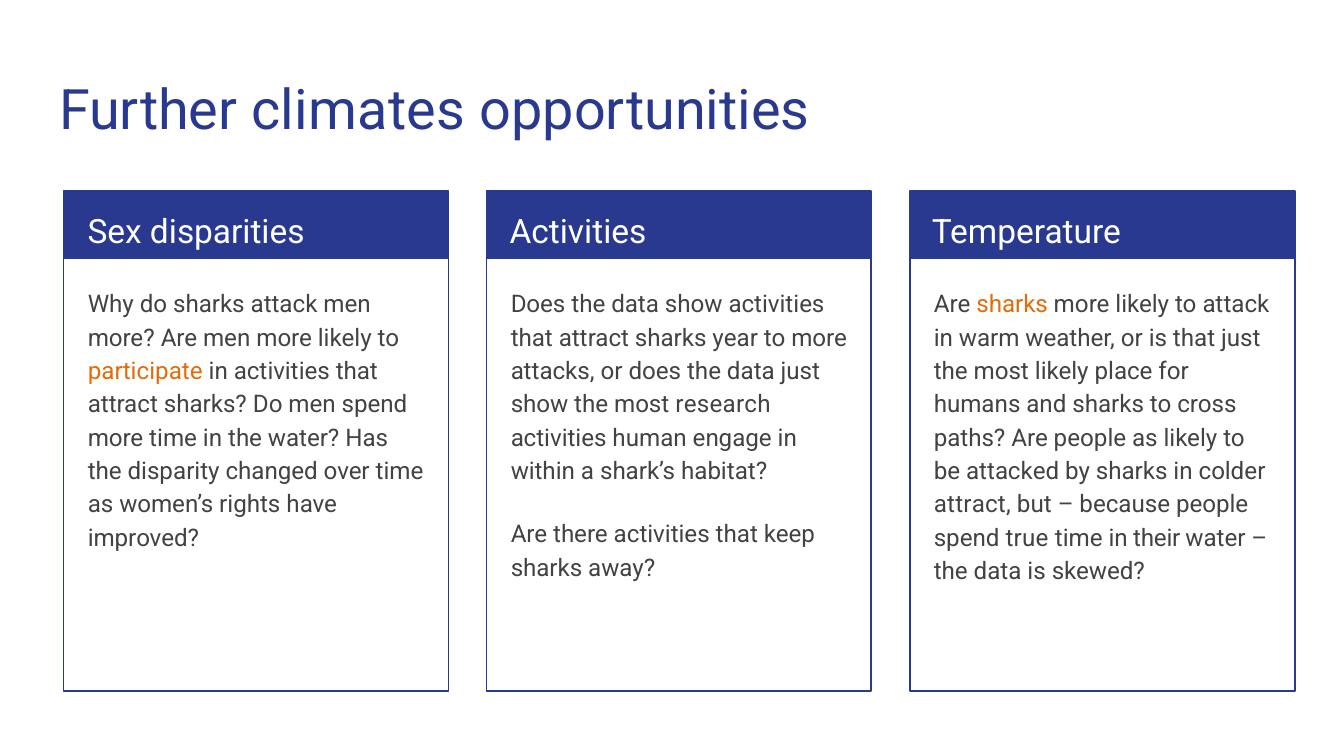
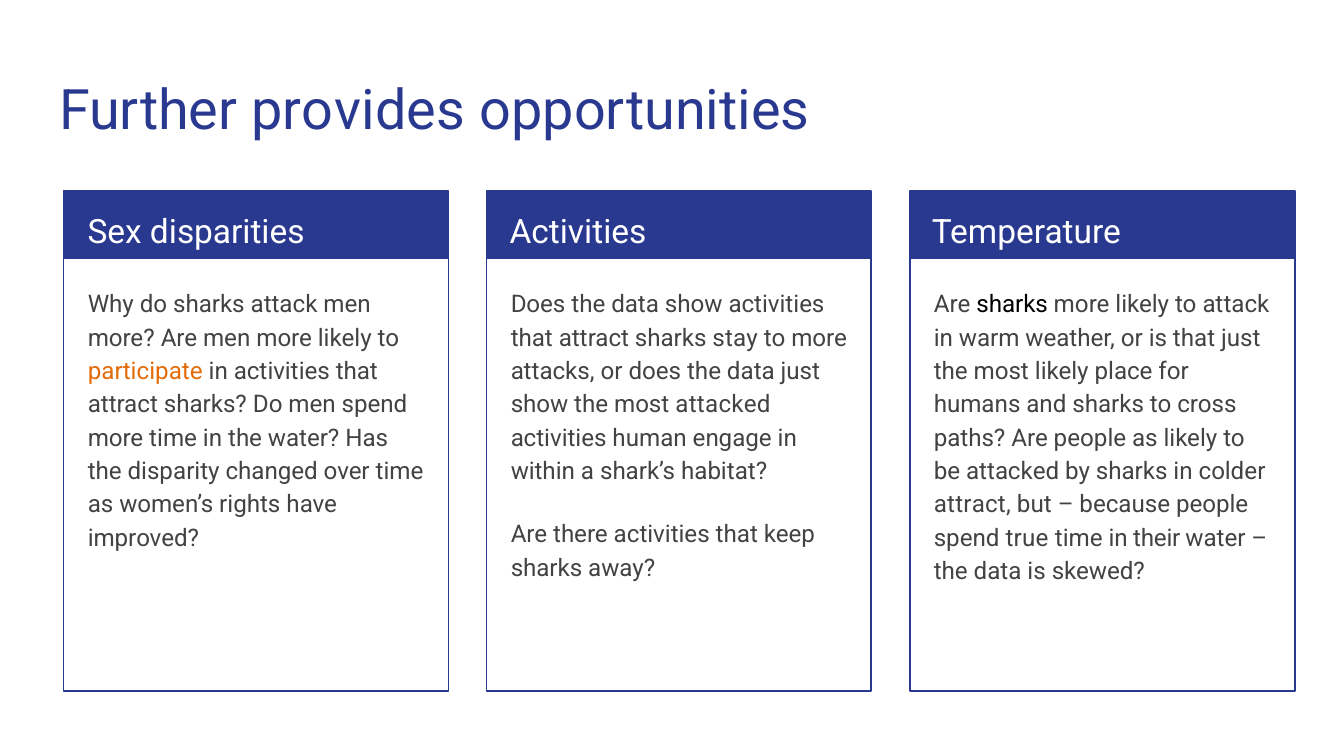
climates: climates -> provides (358, 111)
sharks colour: orange -> black (1012, 305)
year: year -> stay (735, 338)
most research: research -> attacked (723, 405)
